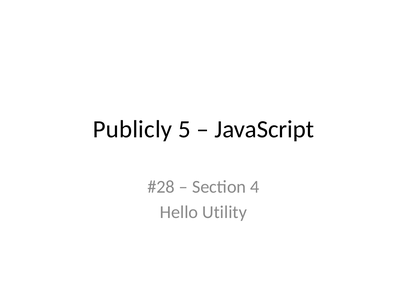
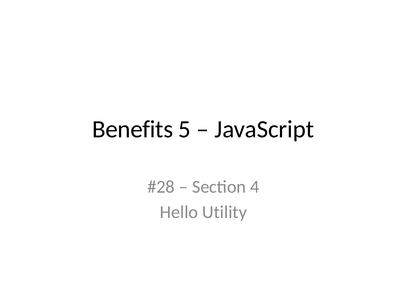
Publicly: Publicly -> Benefits (133, 129)
